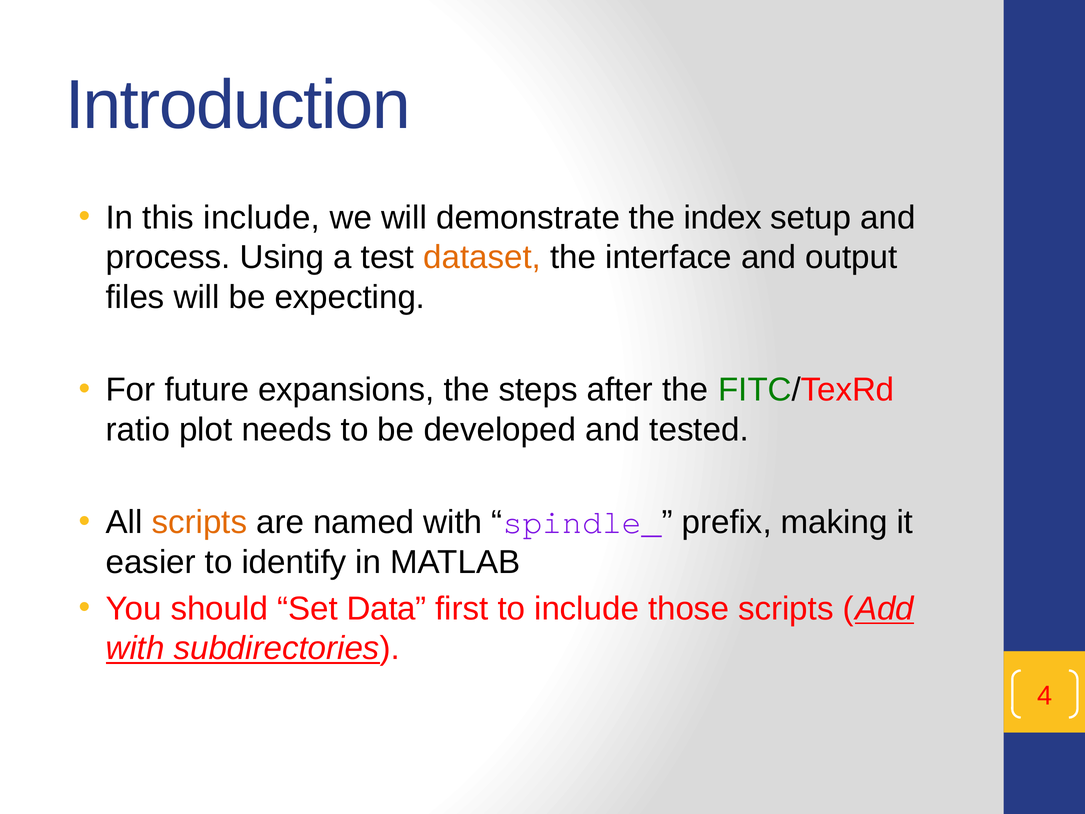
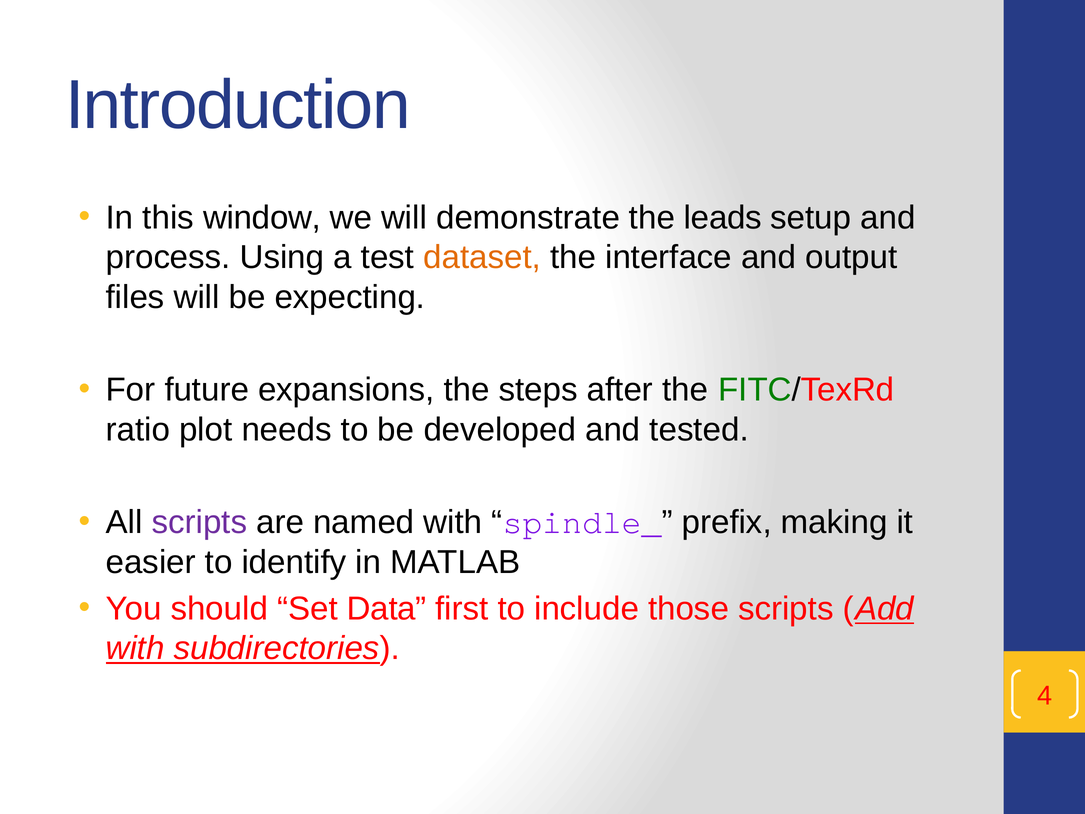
this include: include -> window (262, 218)
index: index -> leads (723, 218)
scripts colour: orange -> purple (199, 522)
